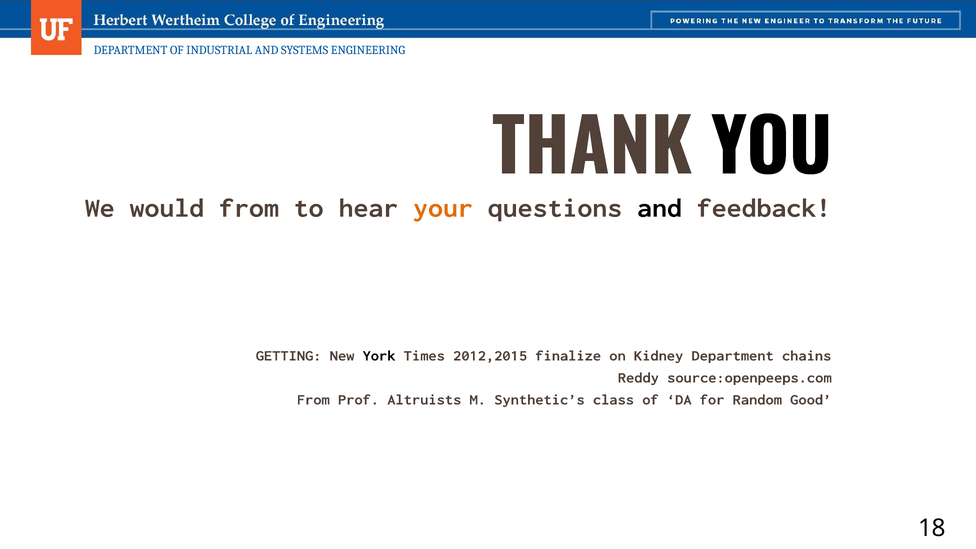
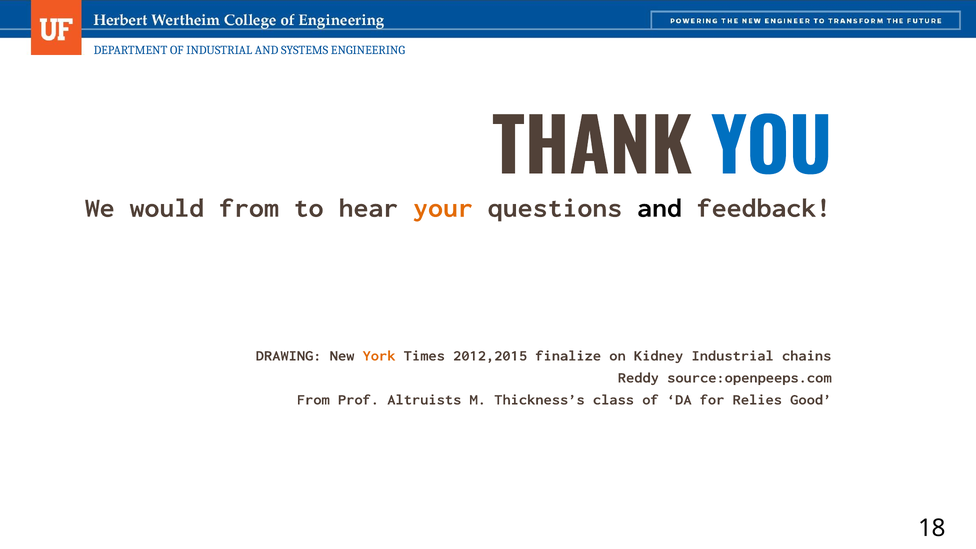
YOU colour: black -> blue (772, 149)
GETTING: GETTING -> DRAWING (289, 356)
York colour: black -> orange (379, 356)
Kidney Department: Department -> Industrial (733, 356)
Synthetic’s: Synthetic’s -> Thickness’s (539, 400)
Random: Random -> Relies (757, 400)
